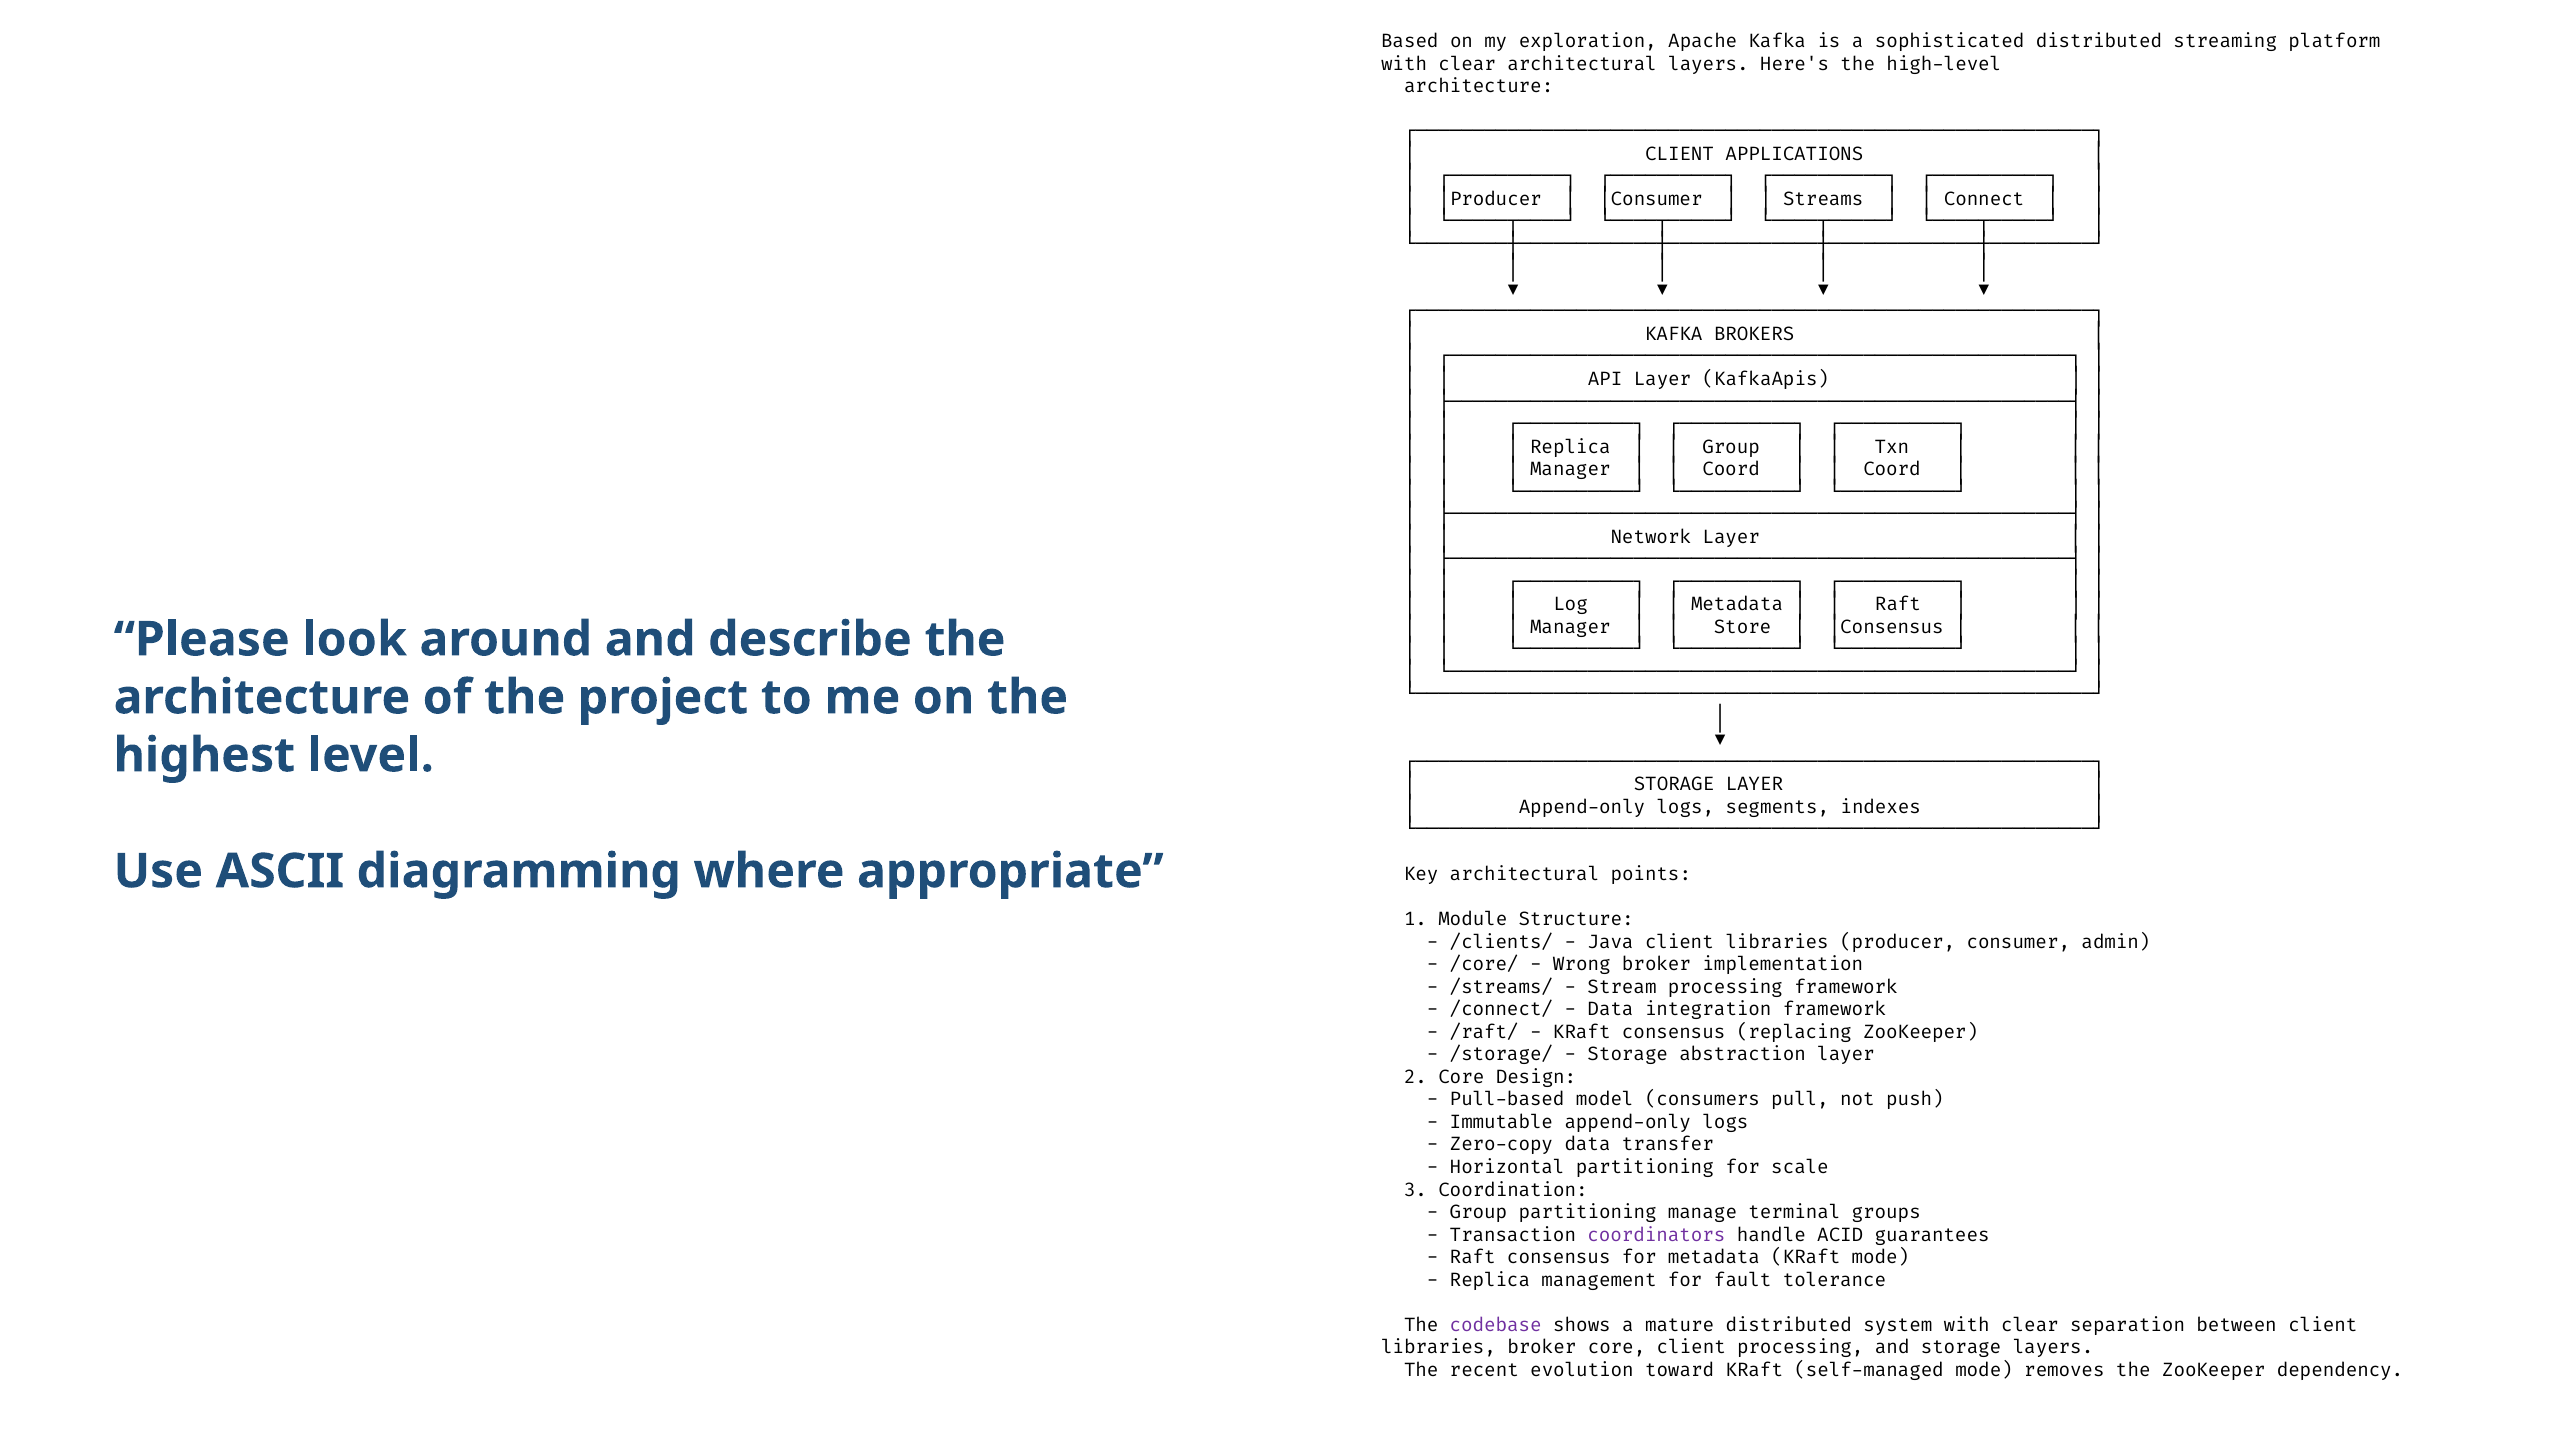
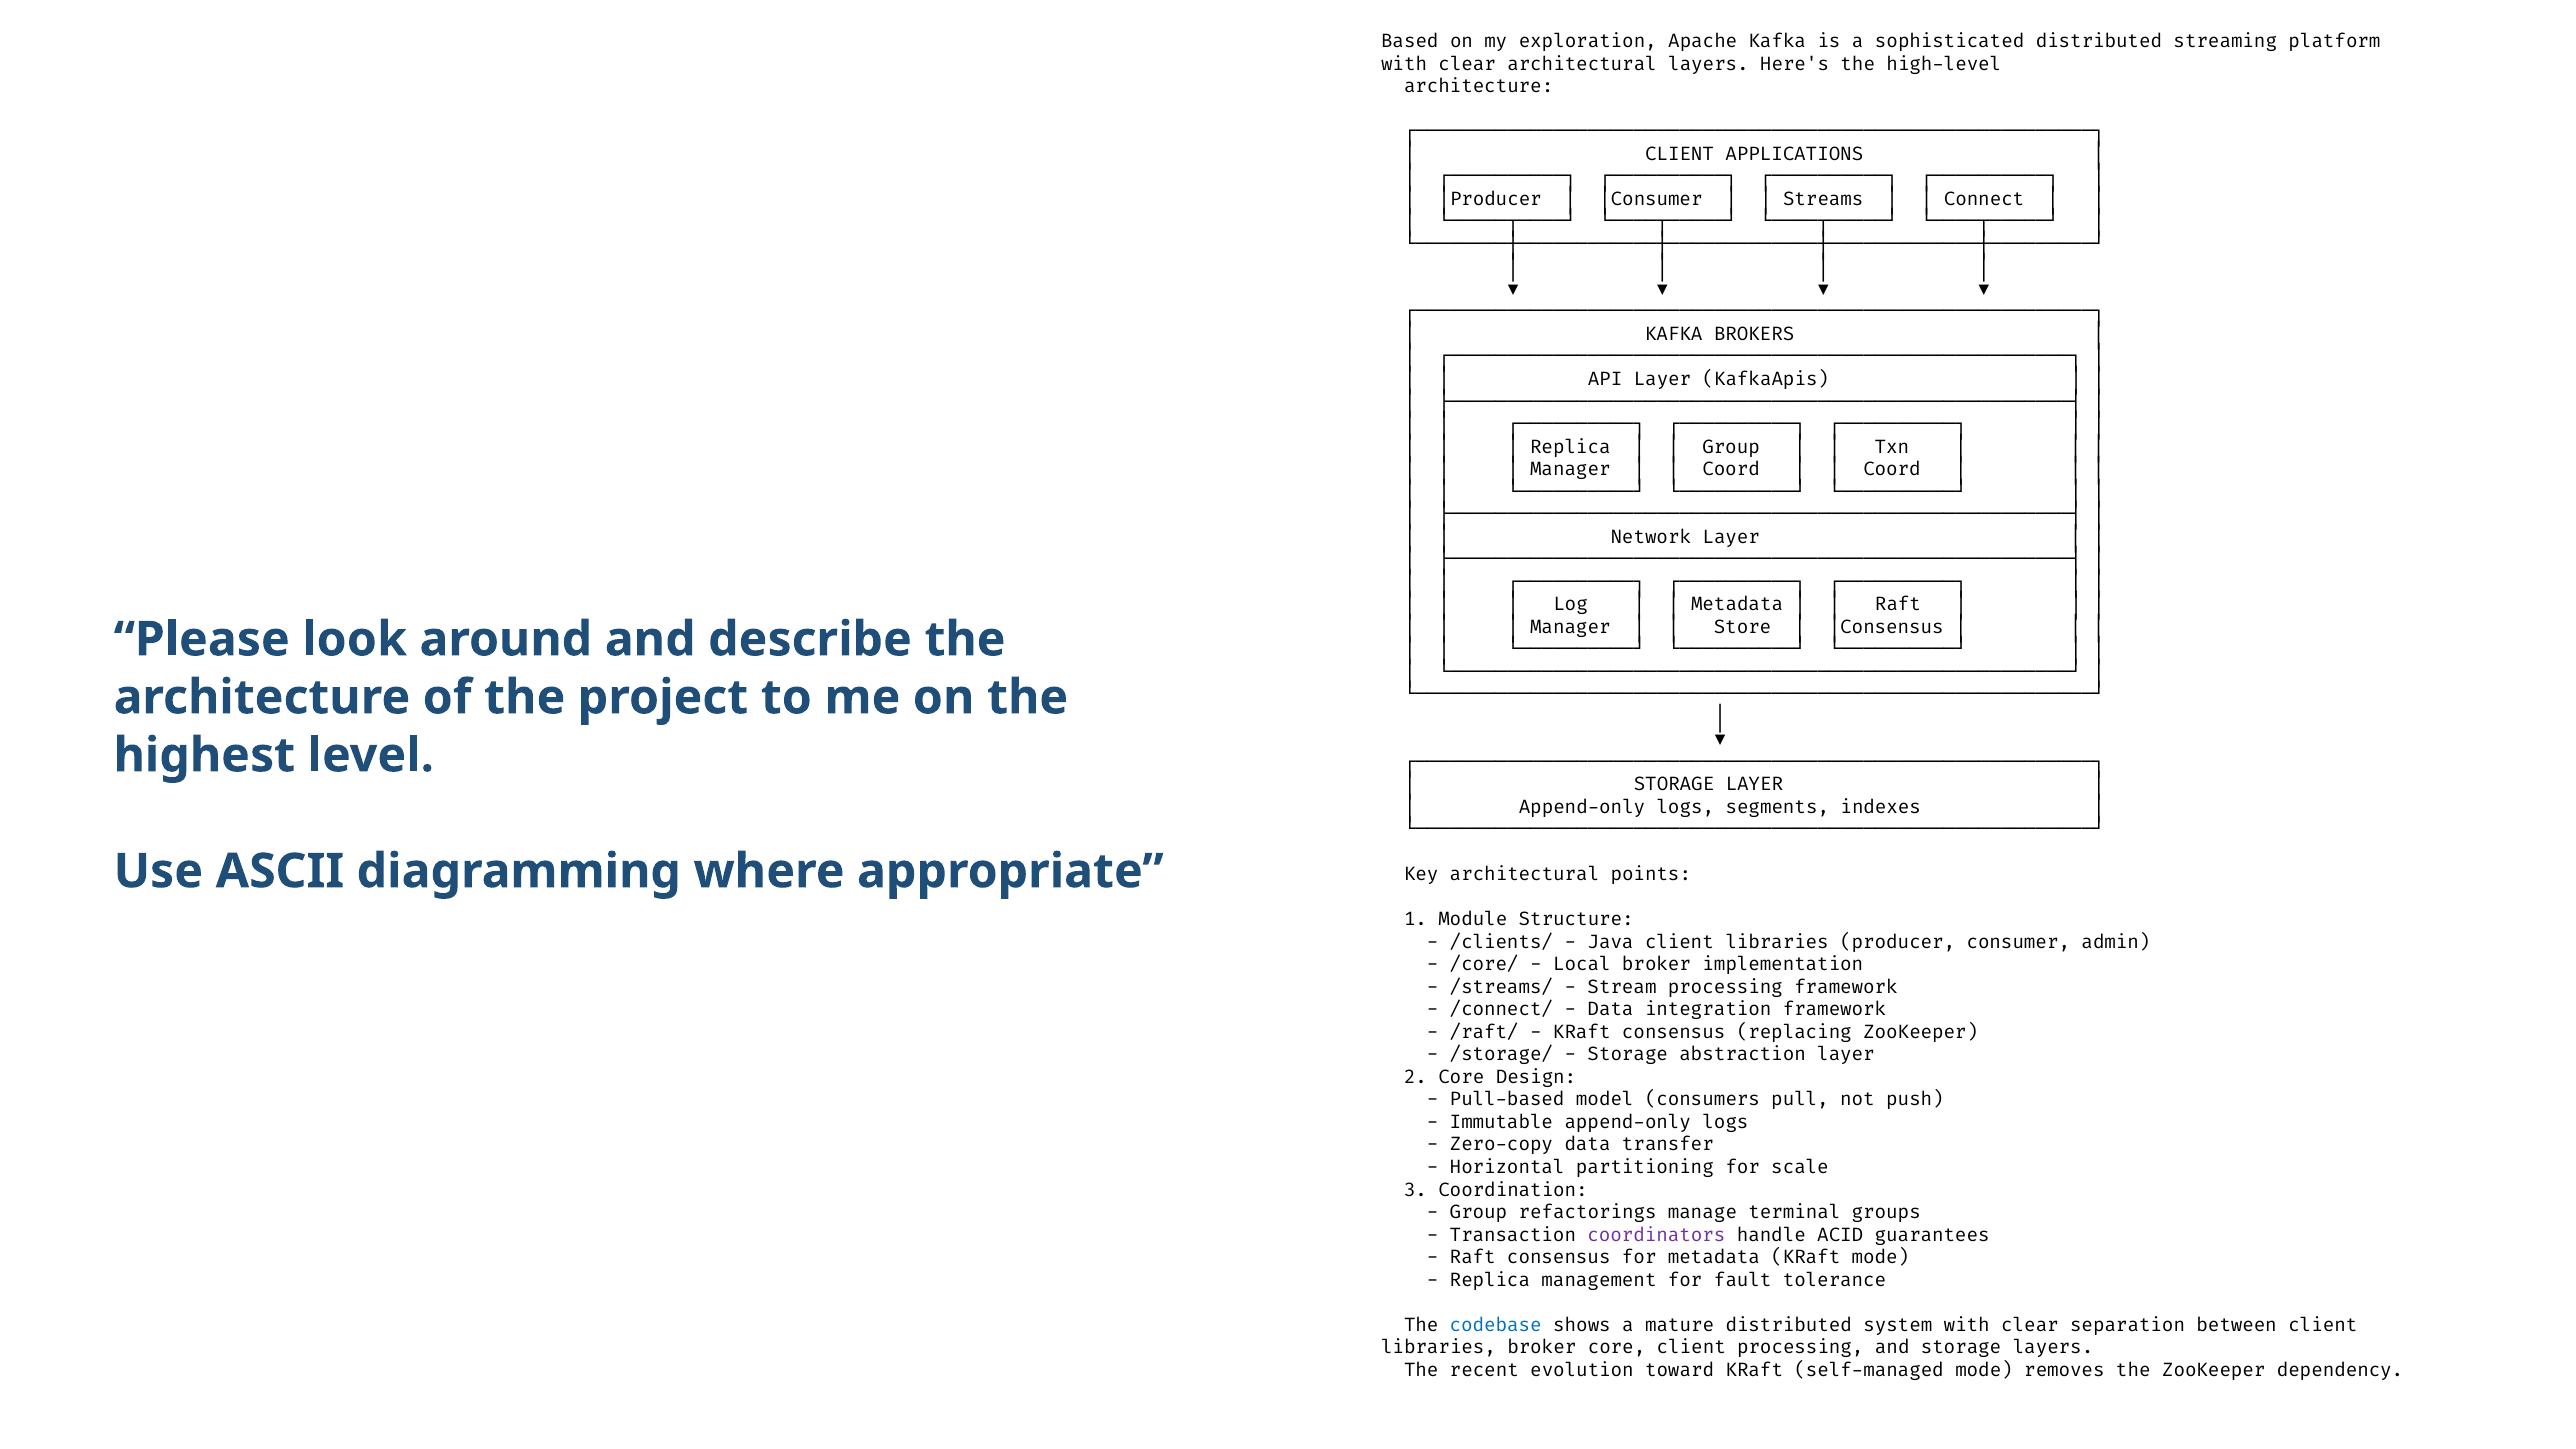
Wrong: Wrong -> Local (1582, 965)
Group partitioning: partitioning -> refactorings (1588, 1212)
codebase colour: purple -> blue (1496, 1325)
